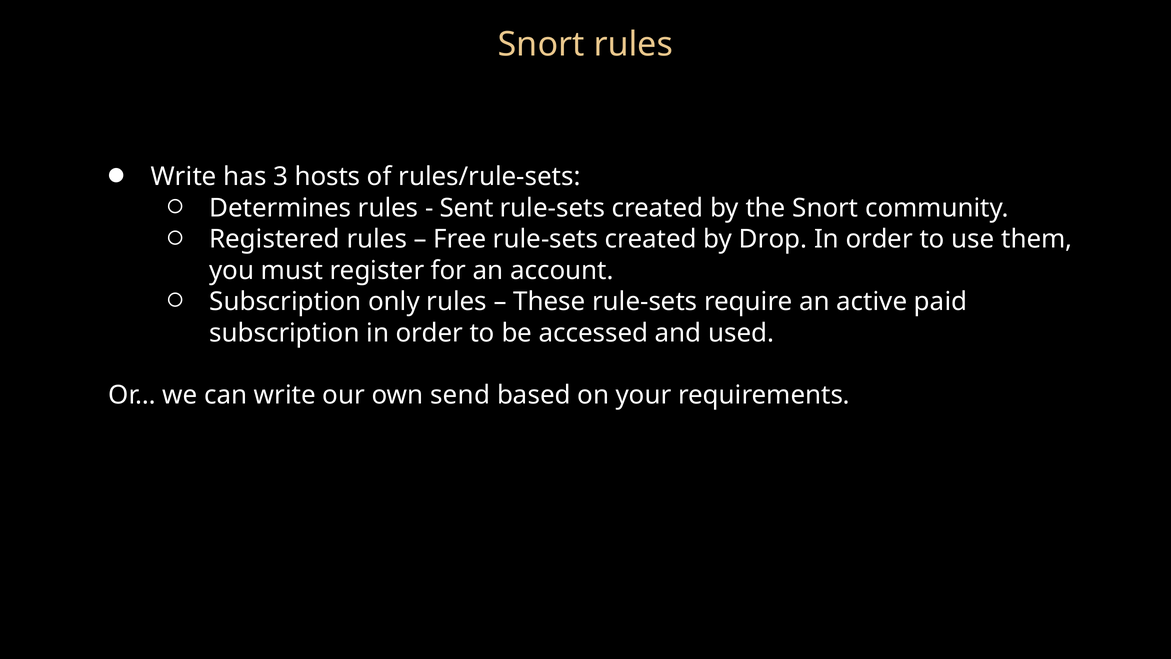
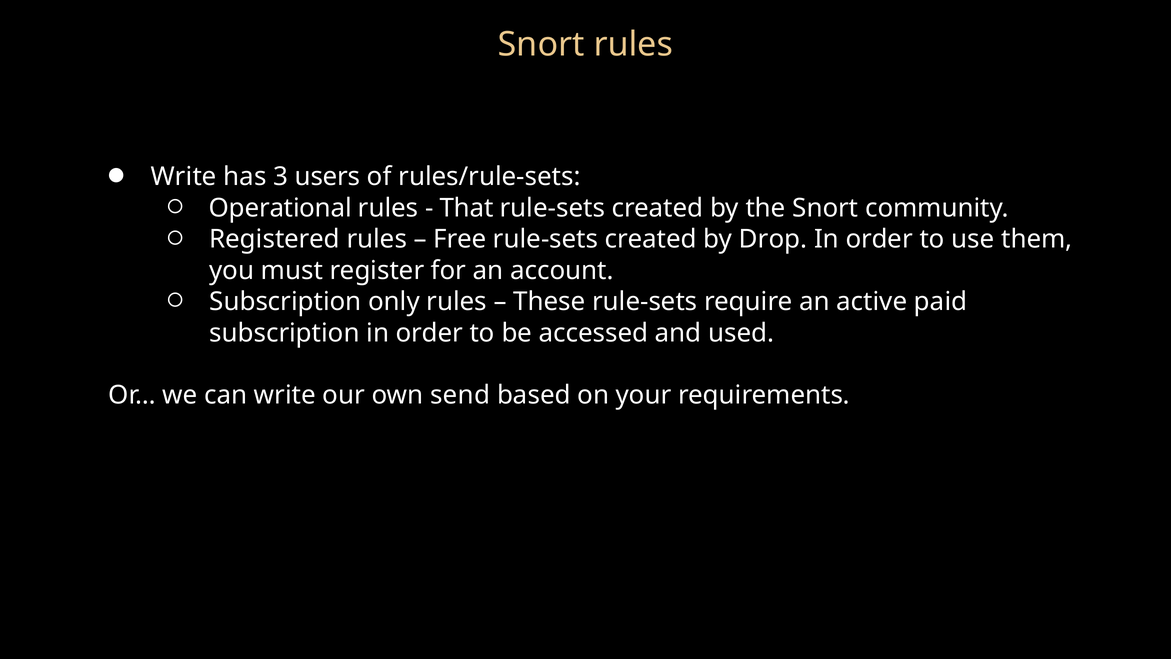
hosts: hosts -> users (328, 177)
Determines: Determines -> Operational (280, 208)
Sent: Sent -> That (467, 208)
